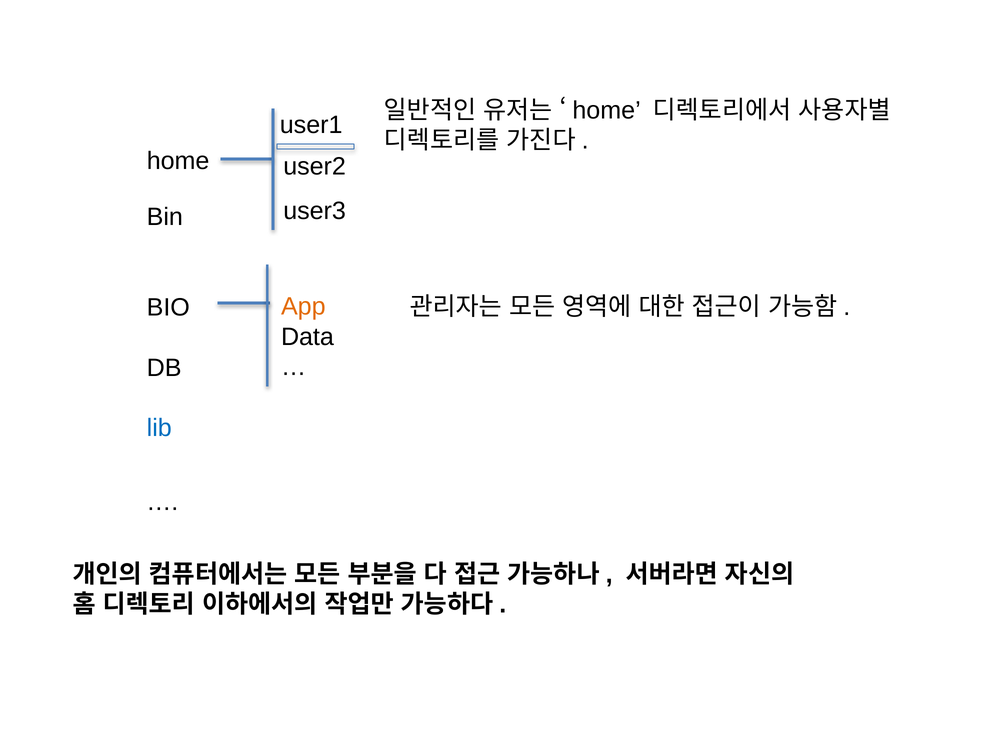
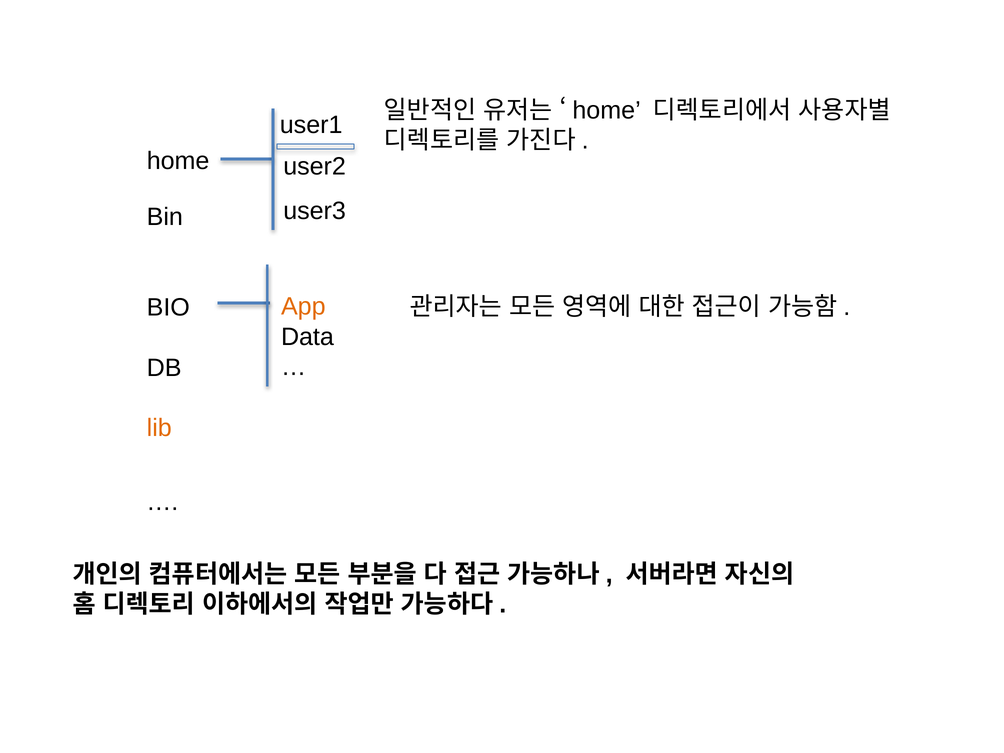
lib colour: blue -> orange (159, 428)
